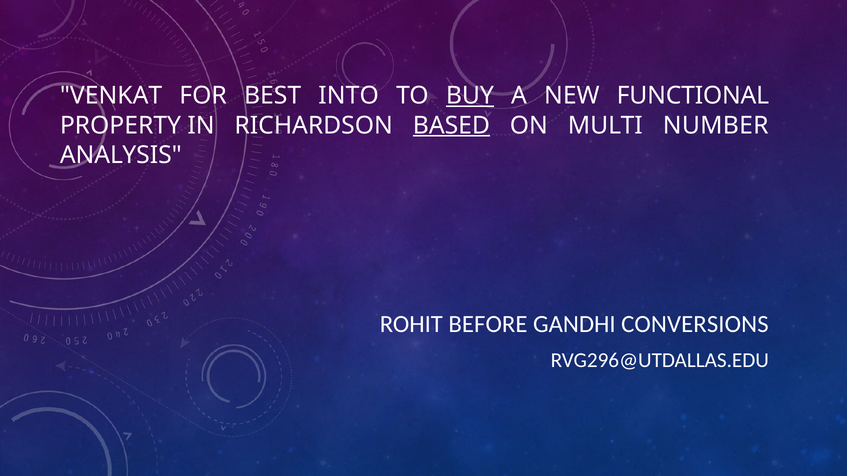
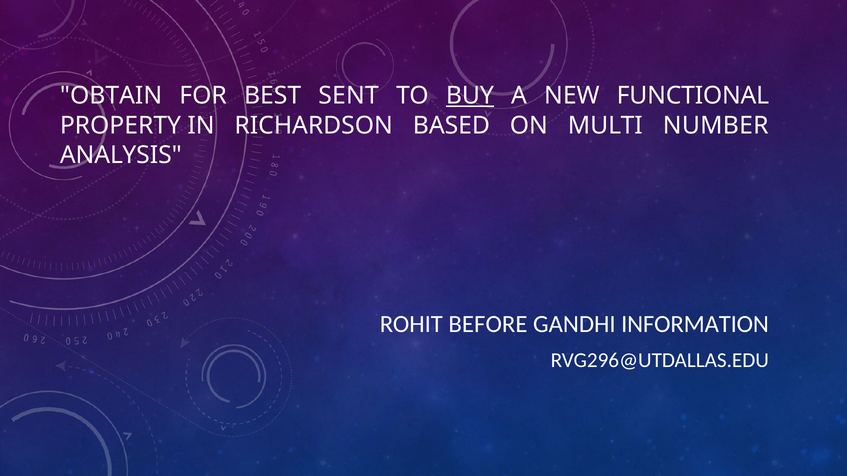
VENKAT: VENKAT -> OBTAIN (111, 96)
INTO: INTO -> SENT (349, 96)
BASED underline: present -> none (451, 125)
CONVERSIONS: CONVERSIONS -> INFORMATION (695, 324)
